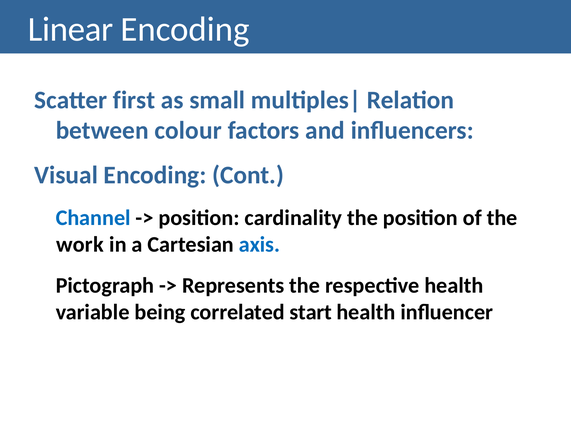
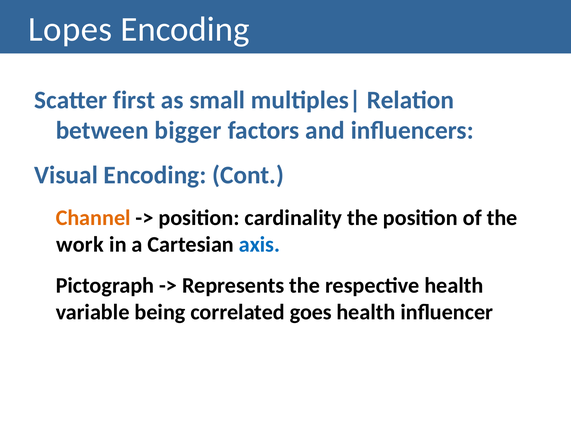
Linear: Linear -> Lopes (70, 29)
colour: colour -> bigger (188, 131)
Channel colour: blue -> orange (93, 218)
start: start -> goes (311, 312)
